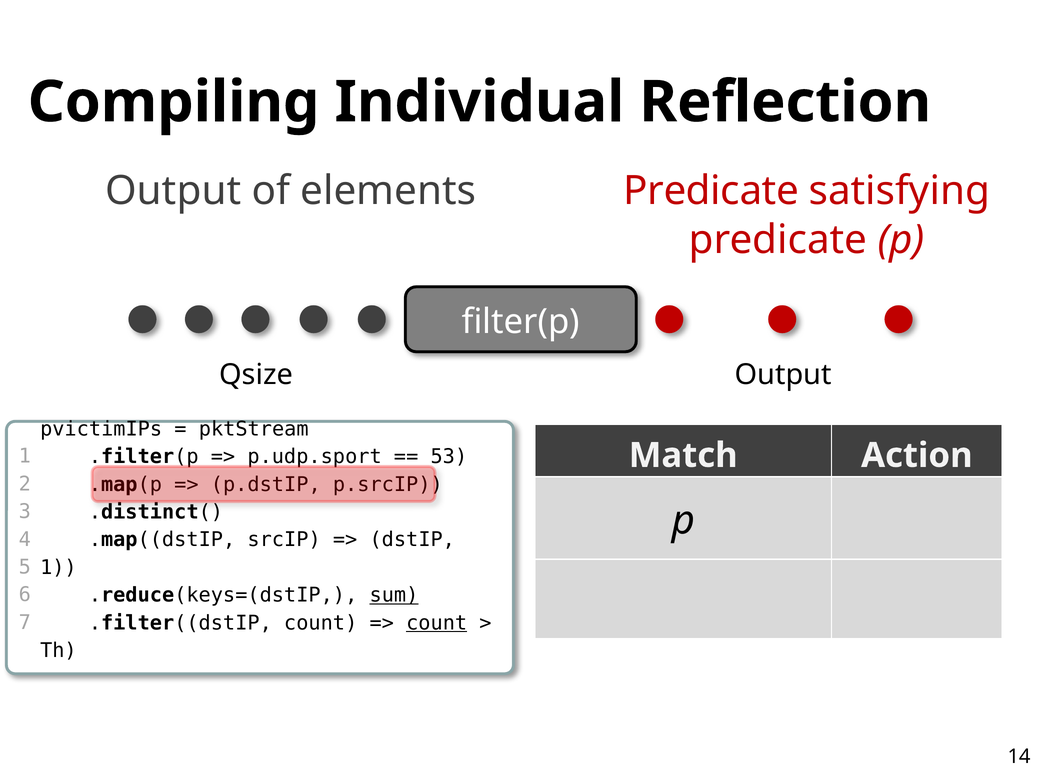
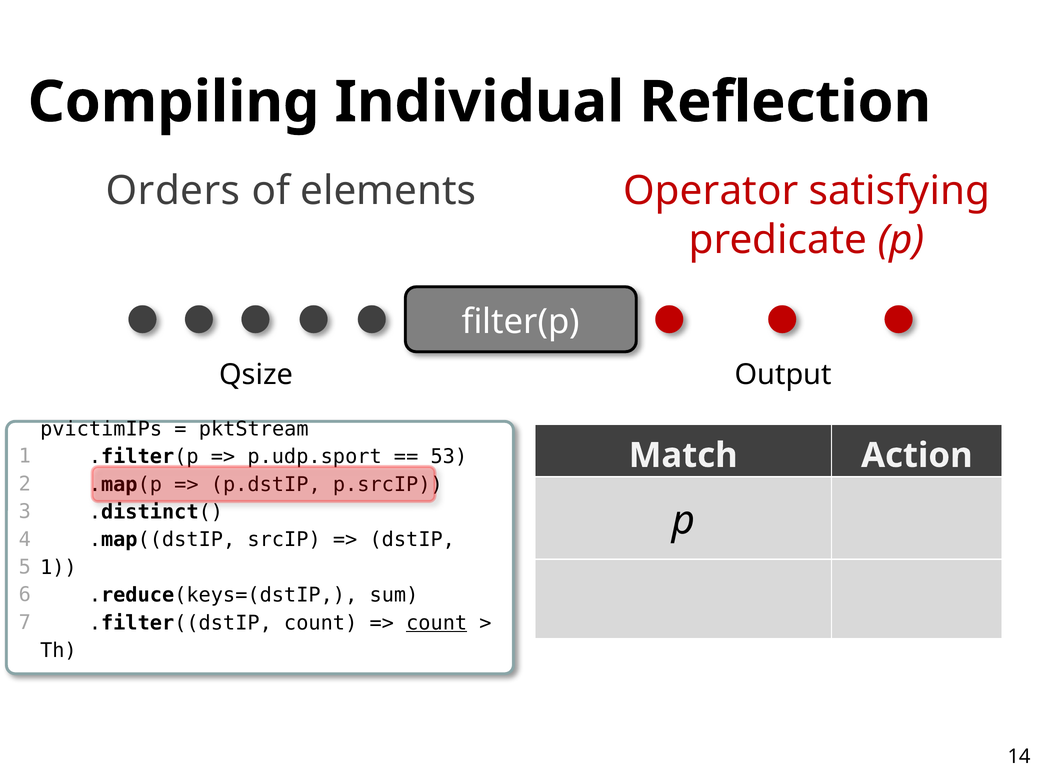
Output: Output -> Orders (173, 191)
elements Predicate: Predicate -> Operator (711, 191)
sum underline: present -> none (394, 595)
